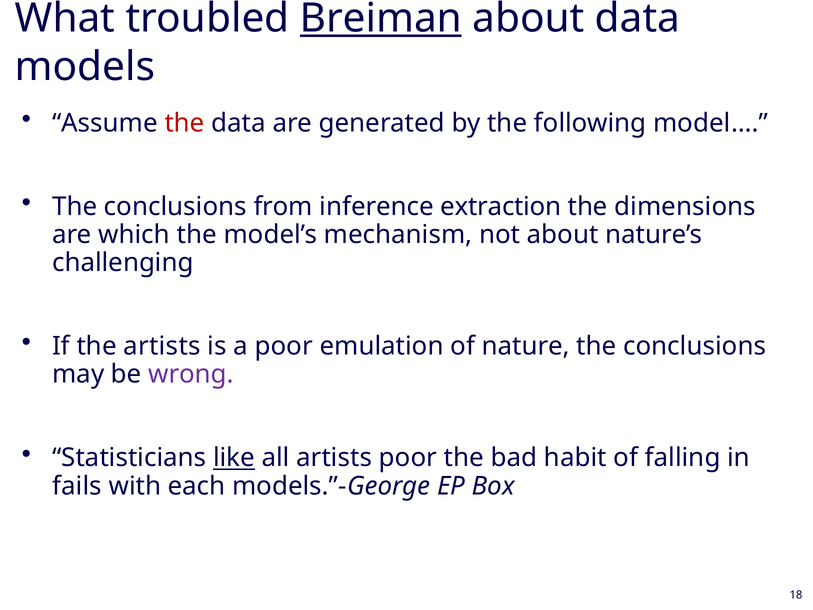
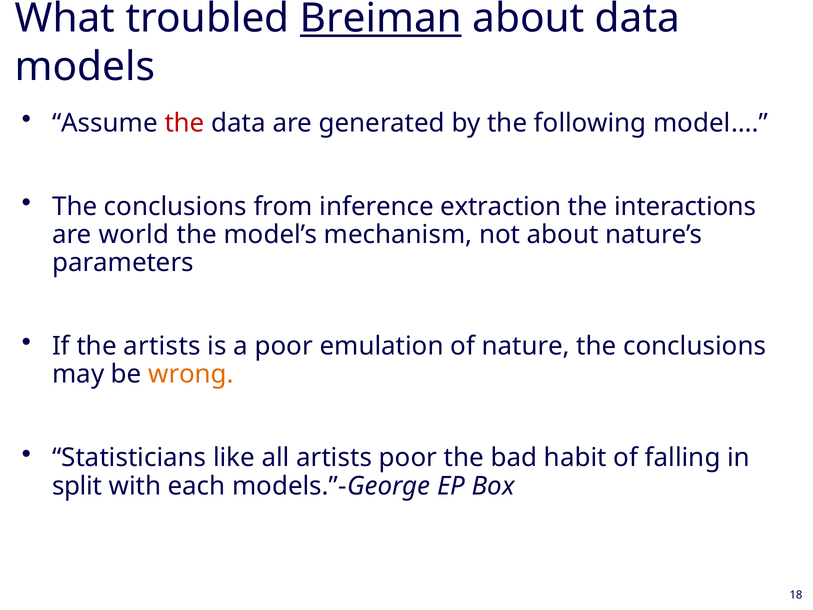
dimensions: dimensions -> interactions (685, 207)
which: which -> world (134, 235)
challenging: challenging -> parameters (123, 263)
wrong colour: purple -> orange (191, 374)
like underline: present -> none (234, 458)
fails: fails -> split (77, 486)
